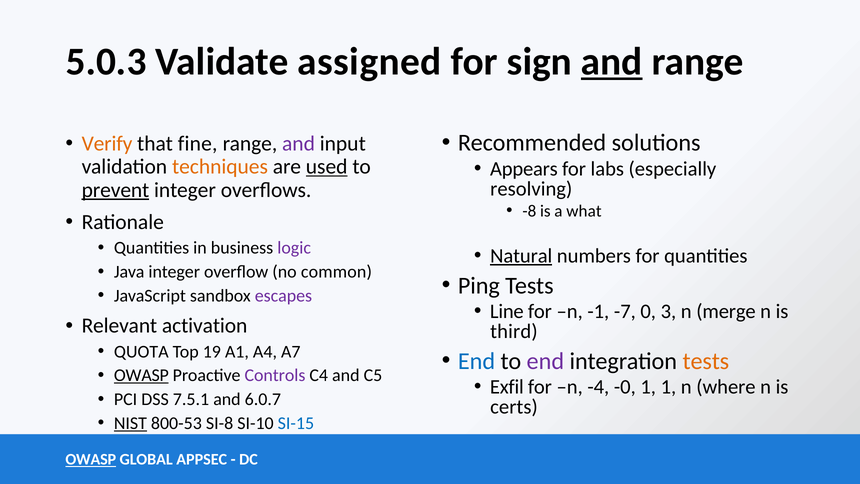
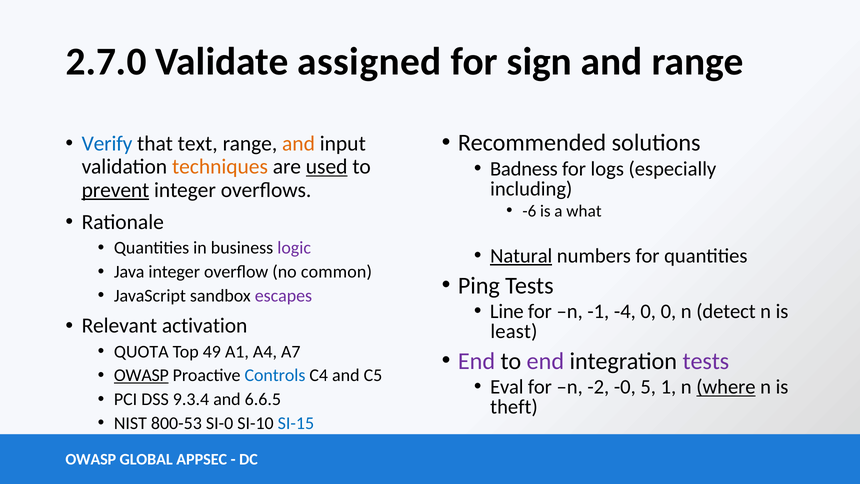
5.0.3: 5.0.3 -> 2.7.0 (106, 62)
and underline: present -> none (612, 62)
Verify colour: orange -> blue (107, 143)
fine: fine -> text (198, 143)
and colour: purple -> orange (299, 143)
Appears: Appears -> Badness (524, 169)
labs: labs -> logs (607, 169)
resolving: resolving -> including (531, 189)
-8: -8 -> -6 (529, 211)
-7: -7 -> -4 (625, 311)
0 3: 3 -> 0 (668, 311)
merge: merge -> detect (726, 311)
third: third -> least (514, 331)
19: 19 -> 49 (212, 351)
End colour: blue -> purple (477, 361)
tests colour: orange -> purple (706, 361)
Controls colour: purple -> blue (275, 375)
Exfil: Exfil -> Eval (507, 387)
-4: -4 -> -2 (598, 387)
-0 1: 1 -> 5 (648, 387)
where underline: none -> present (726, 387)
7.5.1: 7.5.1 -> 9.3.4 (191, 399)
6.0.7: 6.0.7 -> 6.6.5 (263, 399)
certs: certs -> theft (514, 407)
NIST underline: present -> none (130, 423)
SI-8: SI-8 -> SI-0 (220, 423)
OWASP underline: present -> none (91, 459)
